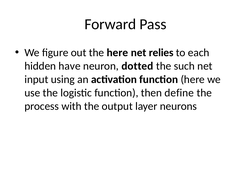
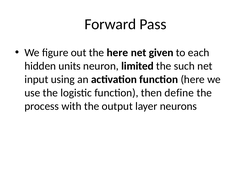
relies: relies -> given (161, 53)
have: have -> units (70, 66)
dotted: dotted -> limited (137, 66)
